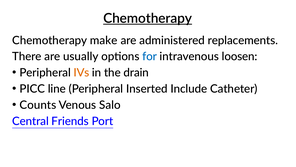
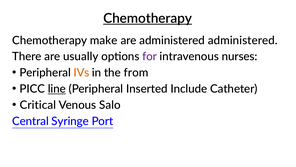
administered replacements: replacements -> administered (243, 40)
for colour: blue -> purple (150, 56)
loosen: loosen -> nurses (240, 56)
drain: drain -> from (136, 73)
line underline: none -> present (57, 89)
Counts: Counts -> Critical (38, 105)
Friends: Friends -> Syringe (70, 121)
